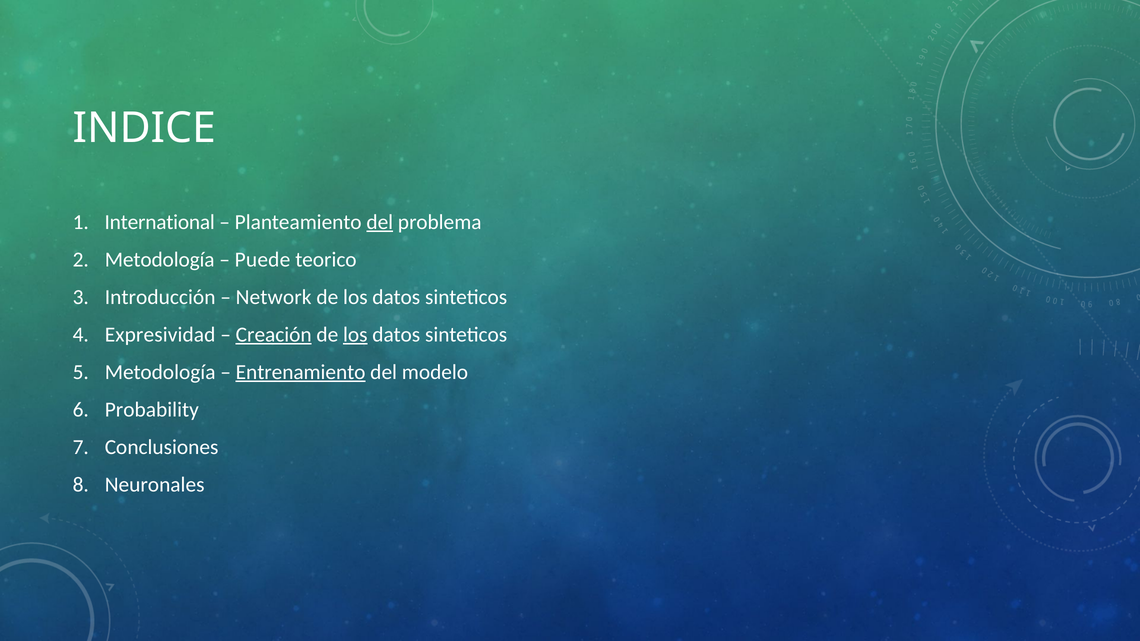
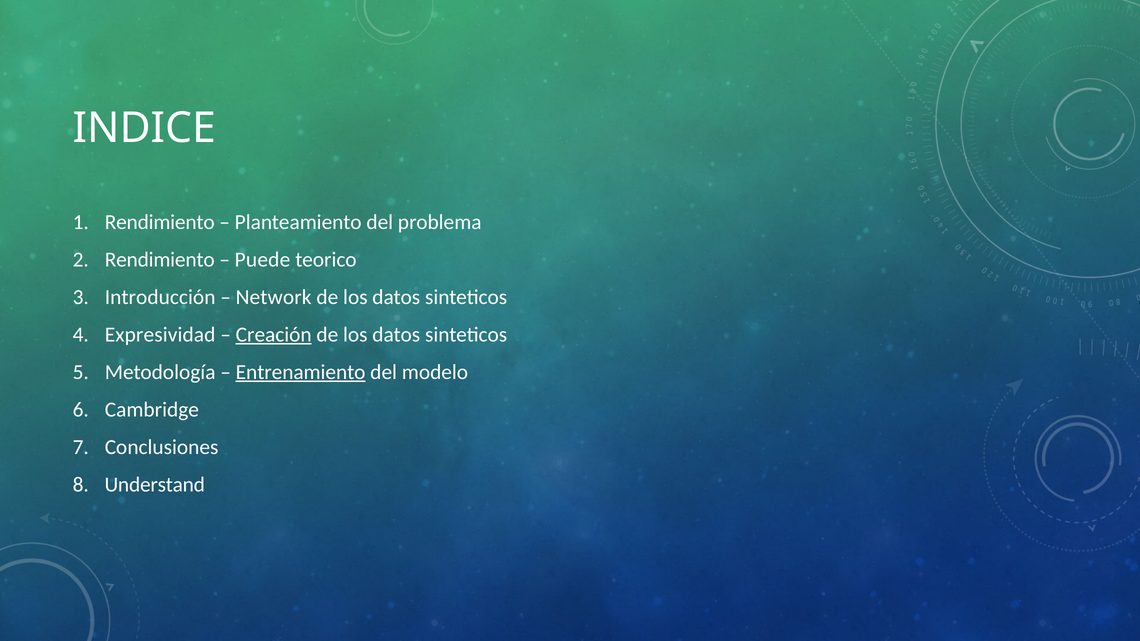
International: International -> Rendimiento (160, 222)
del underline: present -> none (380, 222)
Metodología: Metodología -> Rendimiento (160, 260)
los underline: present -> none (355, 335)
Probability: Probability -> Cambridge (152, 410)
Neuronales: Neuronales -> Understand (155, 485)
